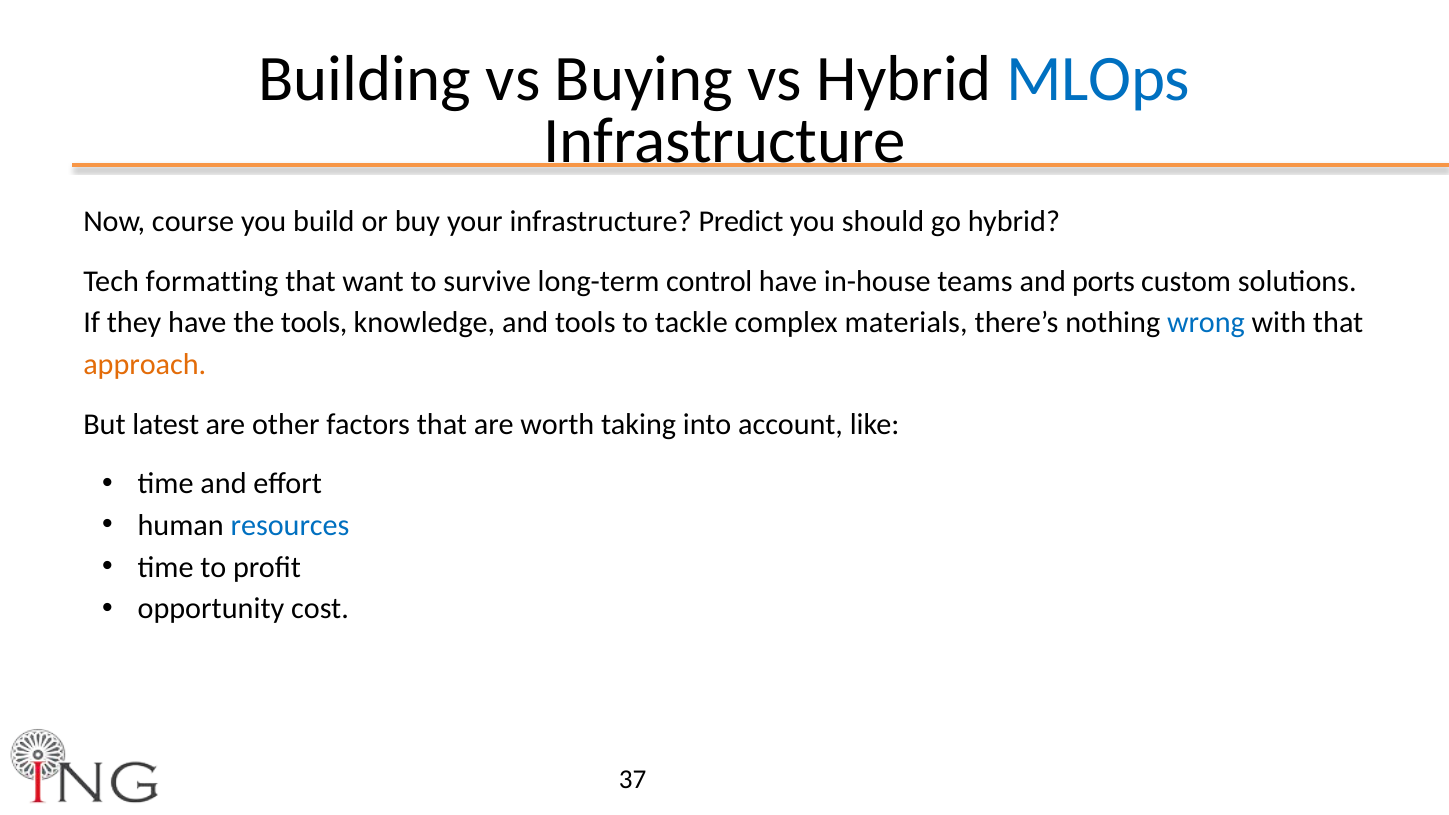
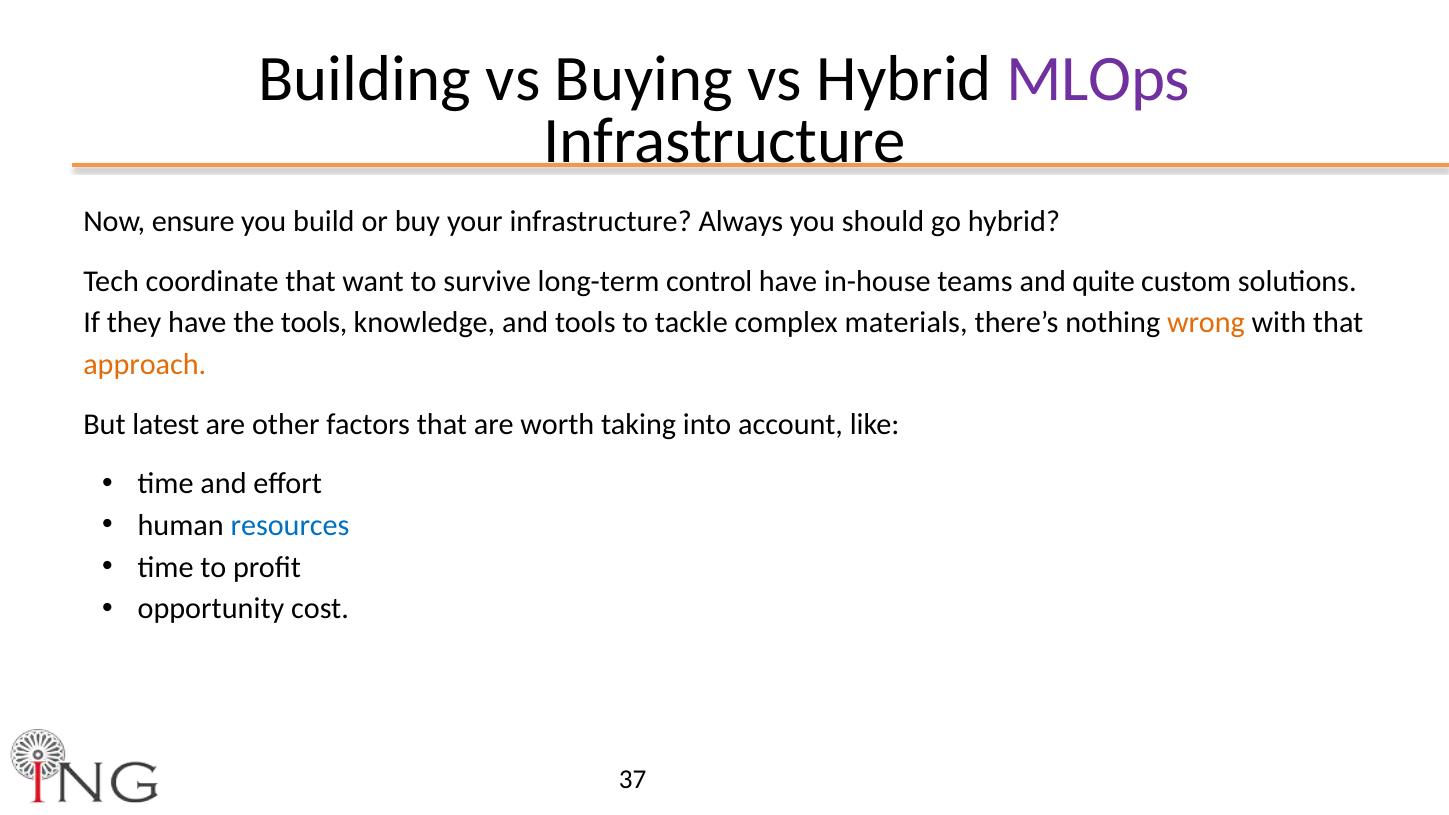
MLOps colour: blue -> purple (1099, 79)
course: course -> ensure (193, 221)
Predict: Predict -> Always (741, 221)
formatting: formatting -> coordinate (212, 281)
ports: ports -> quite (1104, 281)
wrong colour: blue -> orange (1206, 323)
